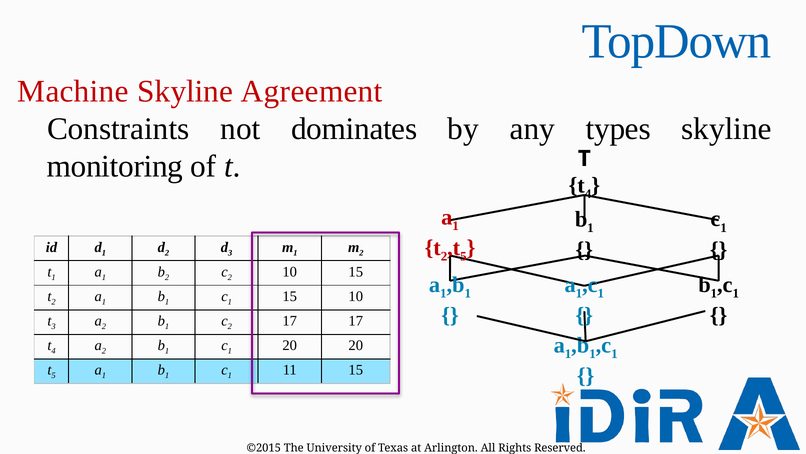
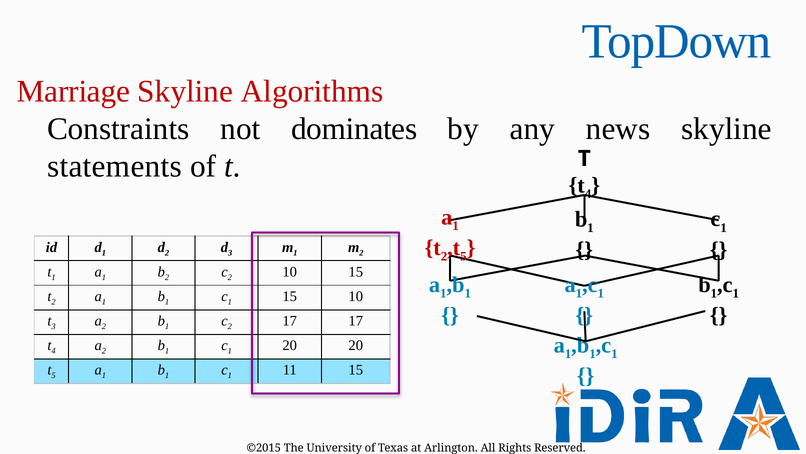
Machine: Machine -> Marriage (73, 91)
Agreement: Agreement -> Algorithms (312, 91)
types: types -> news (618, 129)
monitoring: monitoring -> statements (115, 166)
